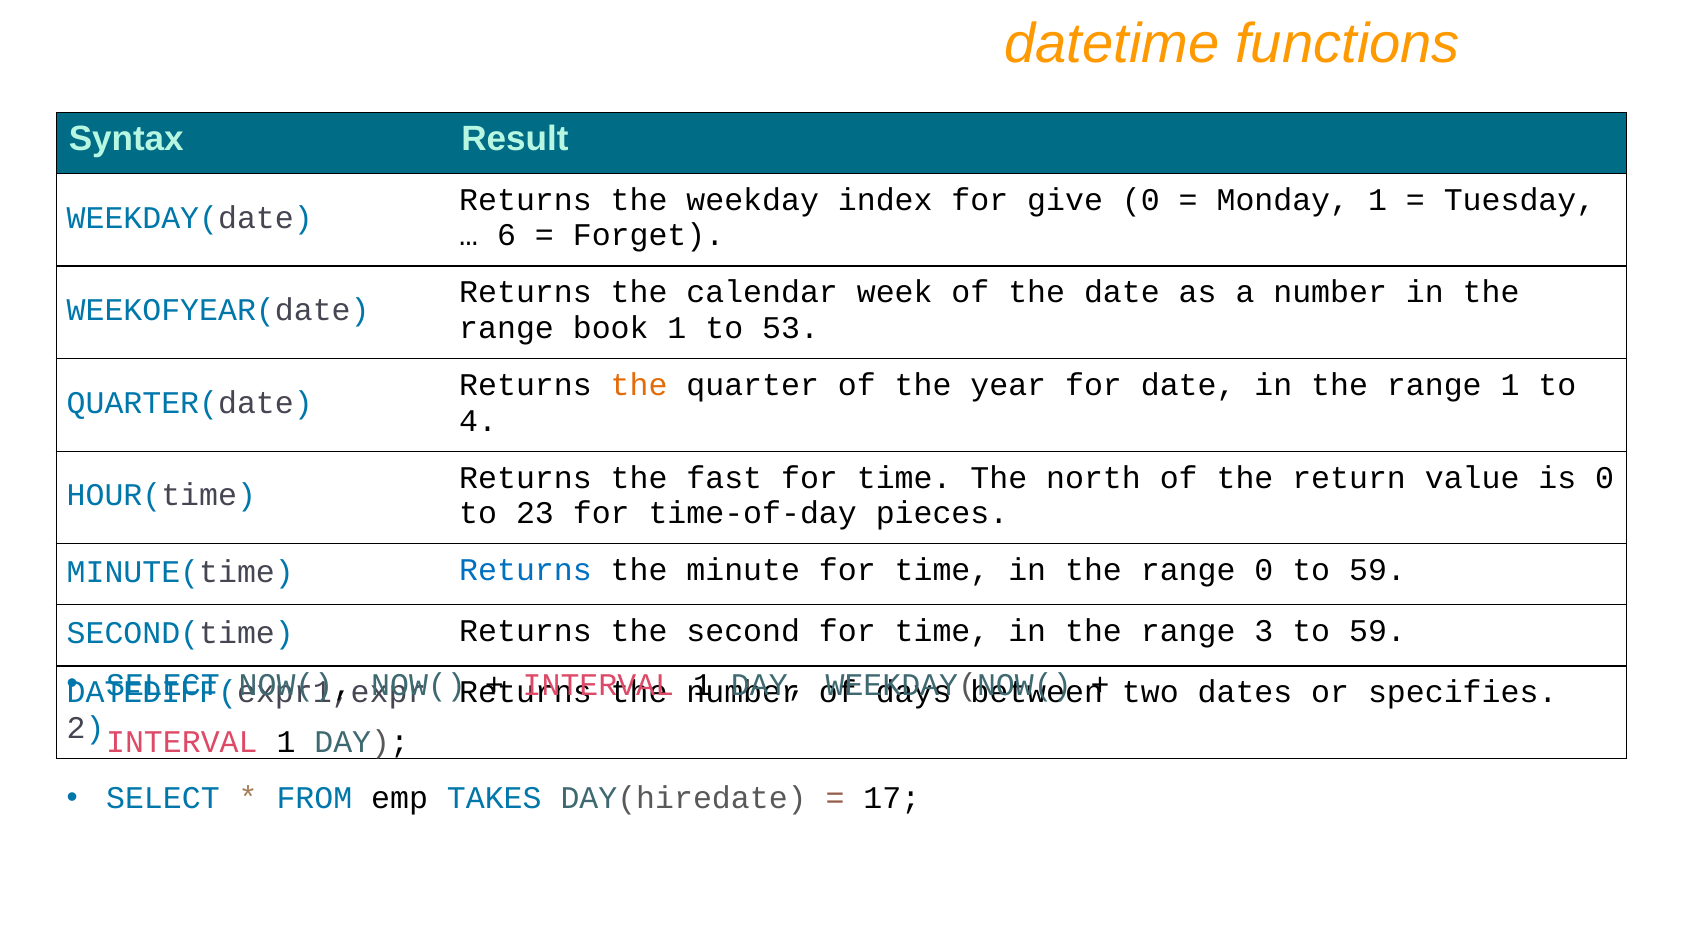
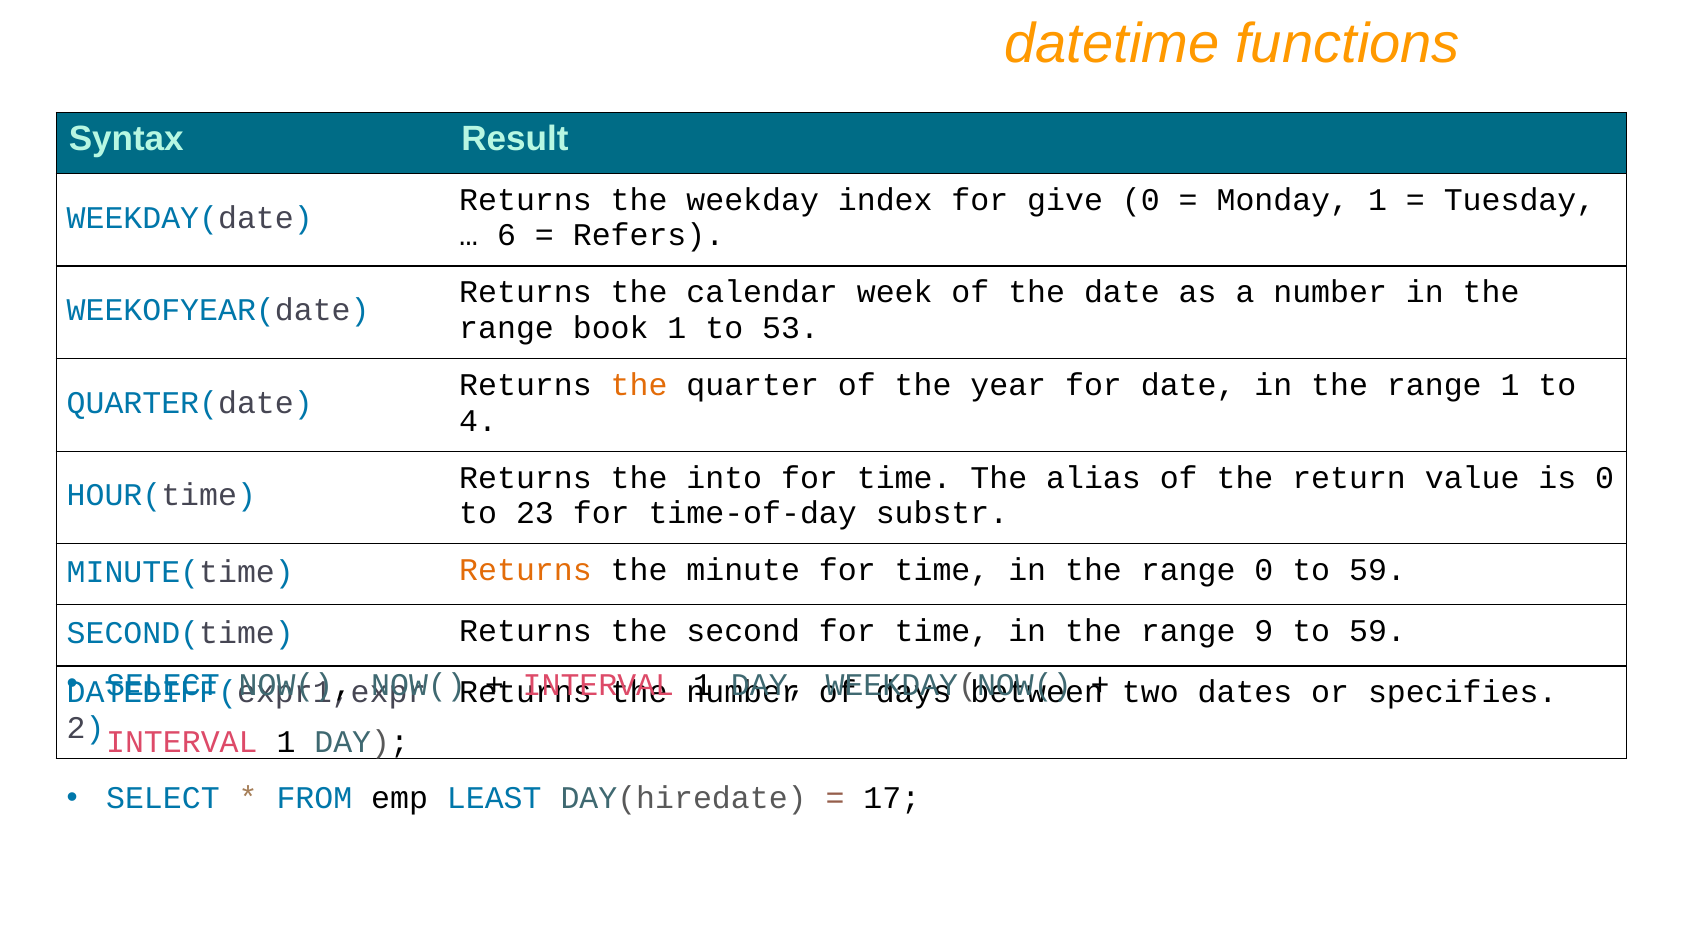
Forget: Forget -> Refers (649, 235)
fast: fast -> into (724, 477)
north: north -> alias (1094, 477)
pieces: pieces -> substr (942, 513)
Returns colour: blue -> orange (525, 570)
3: 3 -> 9 (1264, 631)
TAKES: TAKES -> LEAST (494, 798)
